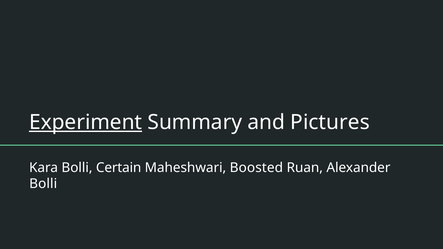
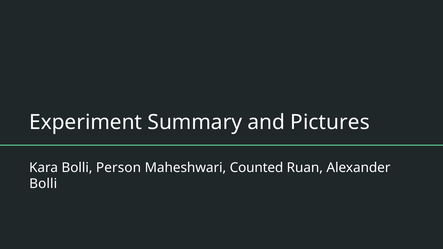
Experiment underline: present -> none (86, 122)
Certain: Certain -> Person (119, 168)
Boosted: Boosted -> Counted (256, 168)
